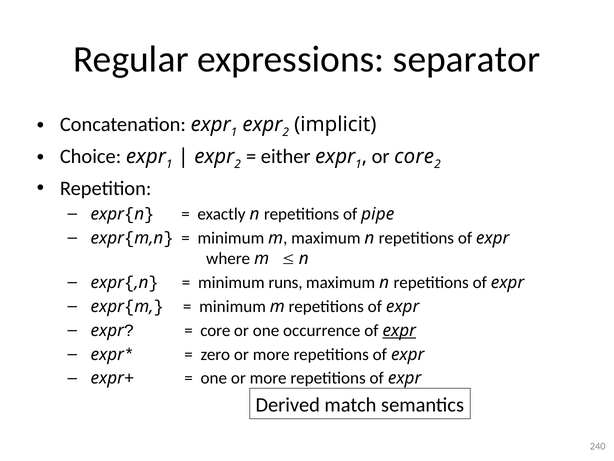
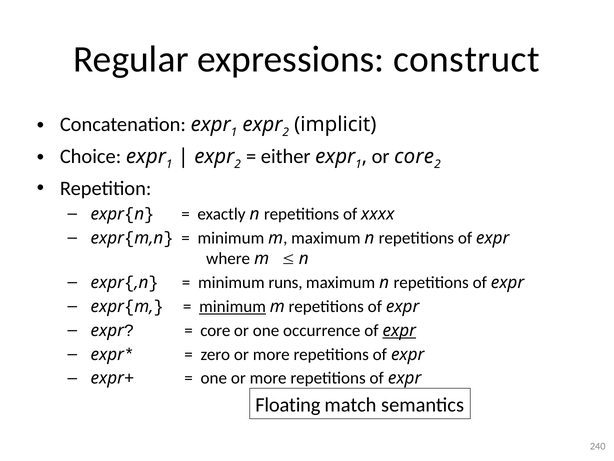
separator: separator -> construct (466, 59)
pipe: pipe -> xxxx (378, 214)
minimum underline: none -> present (233, 306)
Derived: Derived -> Floating (288, 405)
